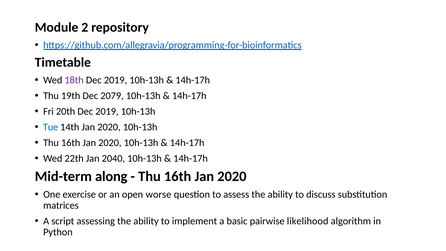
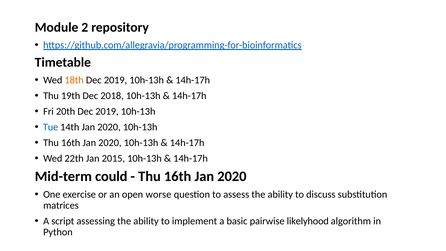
18th colour: purple -> orange (74, 80)
2079: 2079 -> 2018 (112, 96)
2040: 2040 -> 2015 (113, 158)
along: along -> could (111, 176)
likelihood: likelihood -> likelyhood (308, 221)
